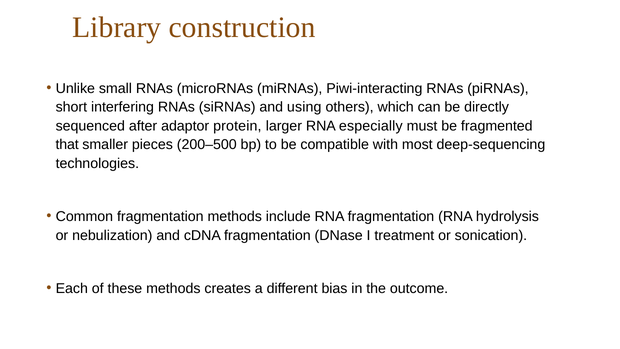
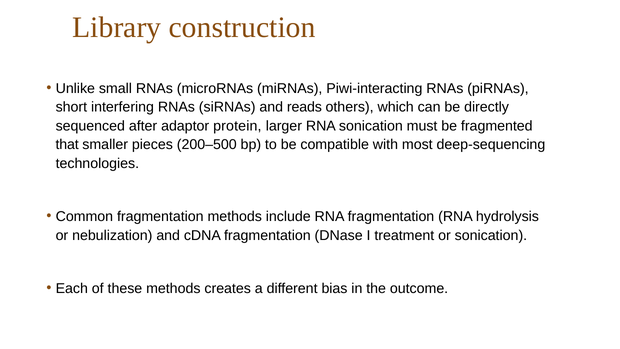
using: using -> reads (304, 107)
RNA especially: especially -> sonication (371, 126)
